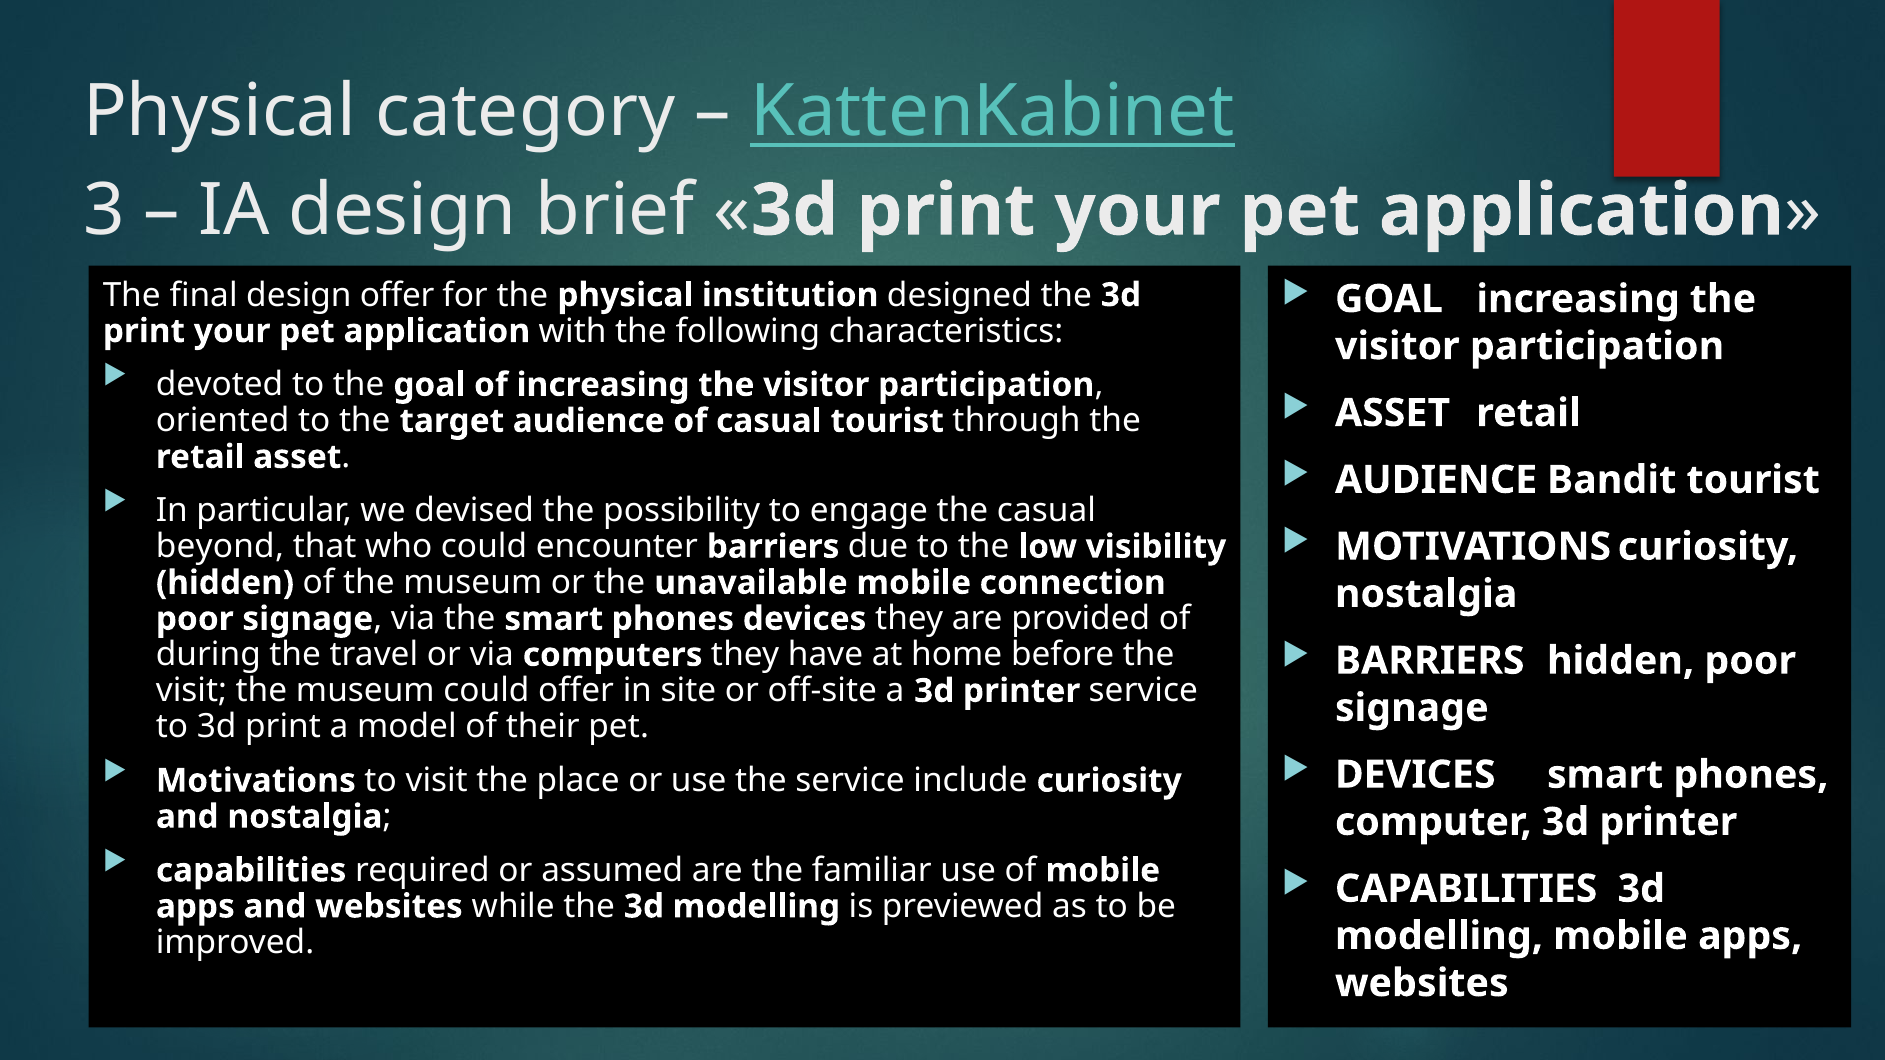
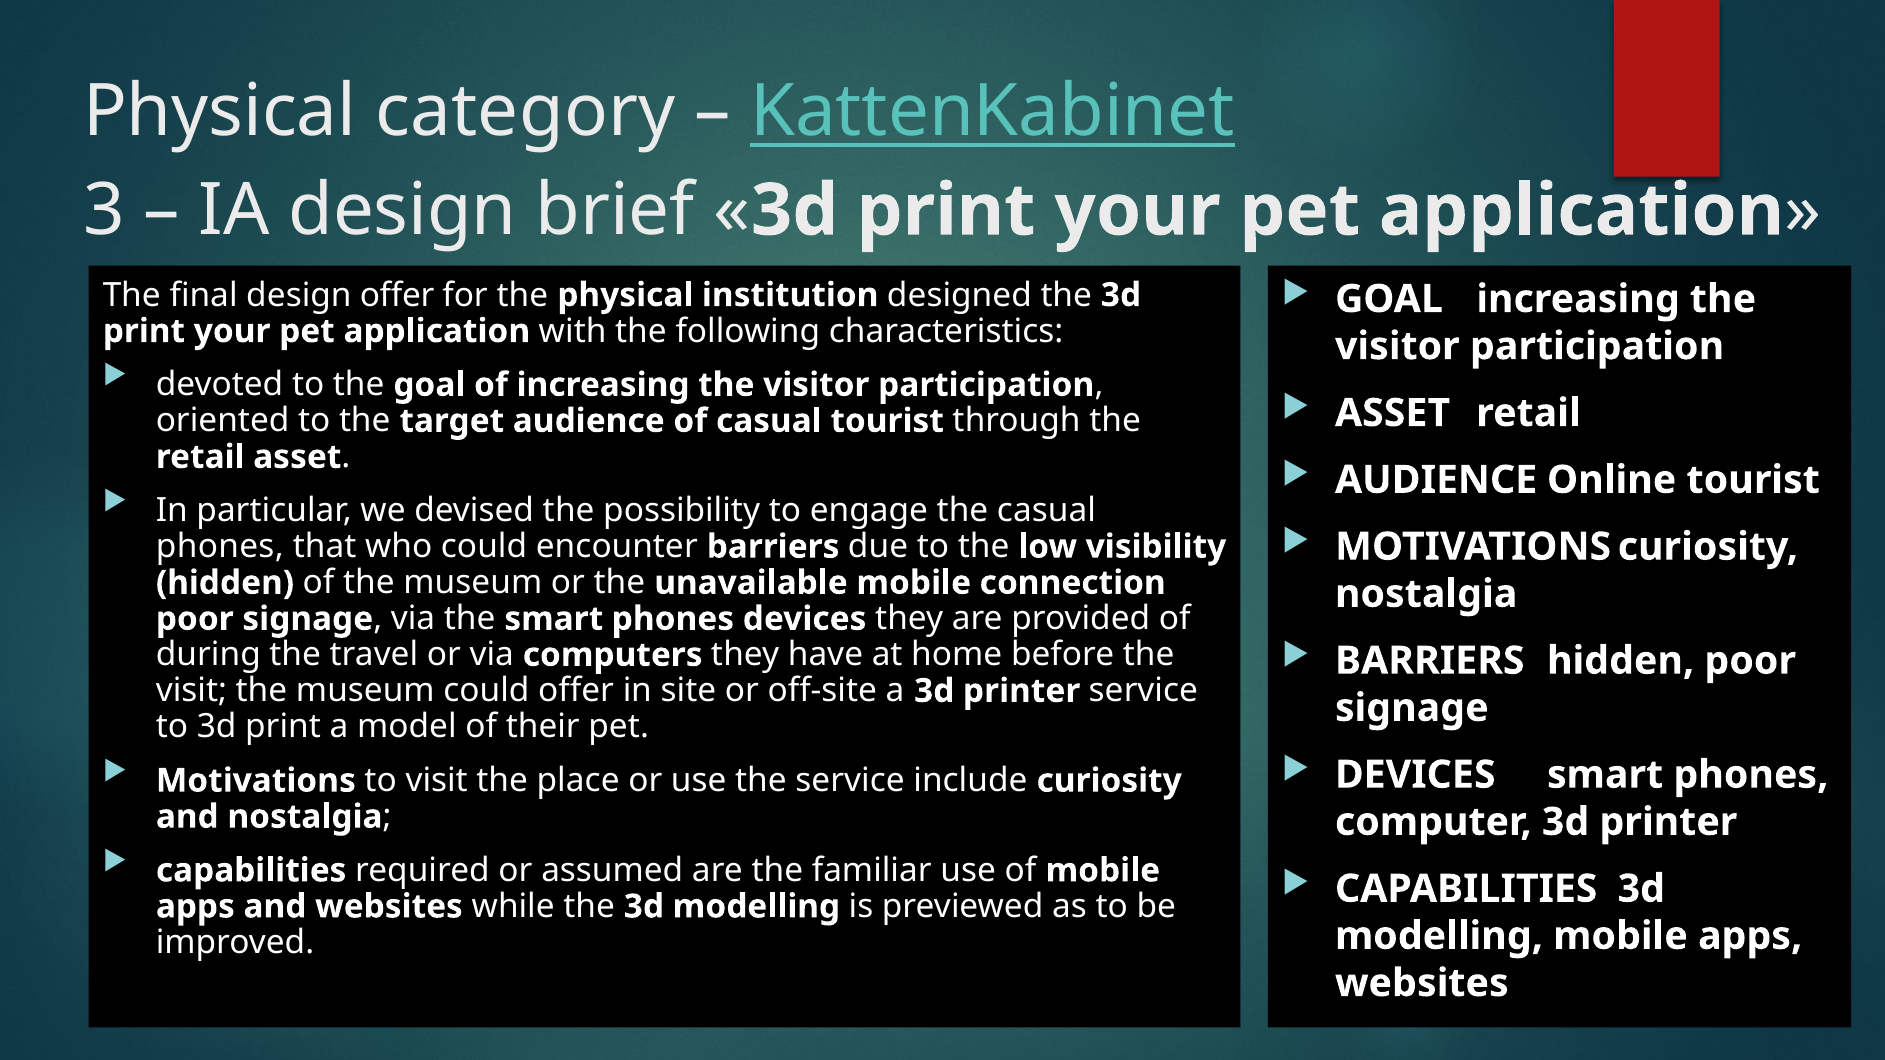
Bandit: Bandit -> Online (1612, 480)
beyond: beyond -> phones (220, 547)
